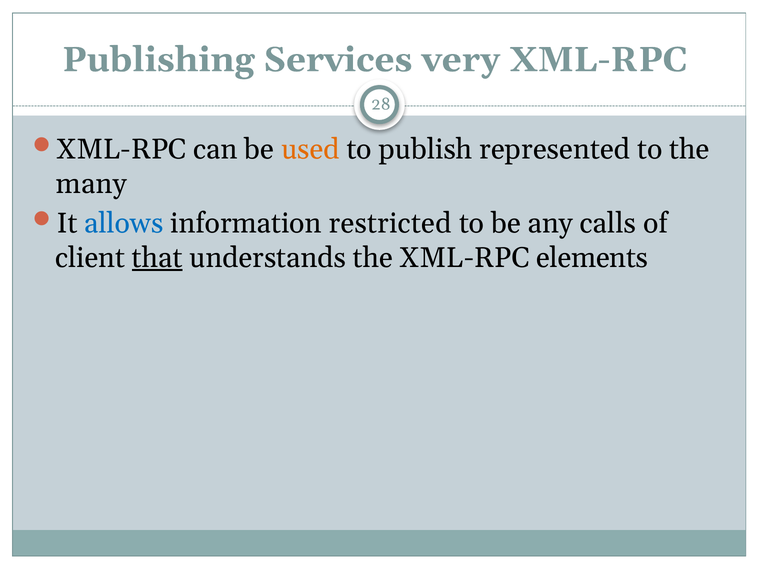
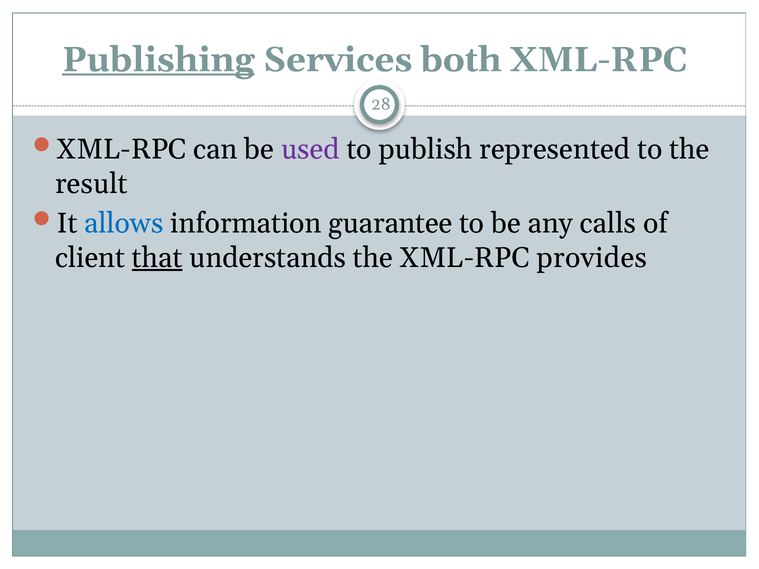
Publishing underline: none -> present (158, 60)
very: very -> both (461, 60)
used colour: orange -> purple (310, 150)
many: many -> result (91, 184)
restricted: restricted -> guarantee (390, 224)
elements: elements -> provides (592, 258)
